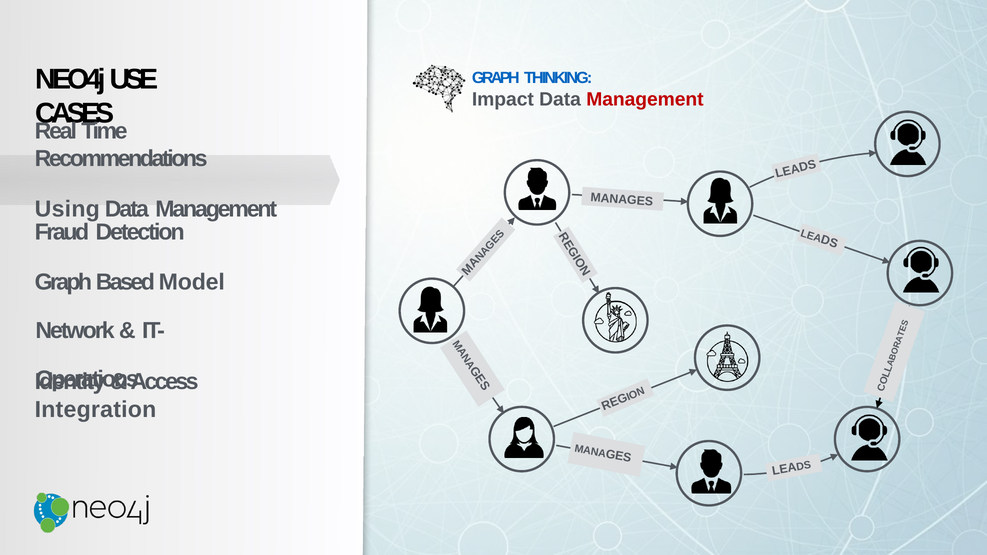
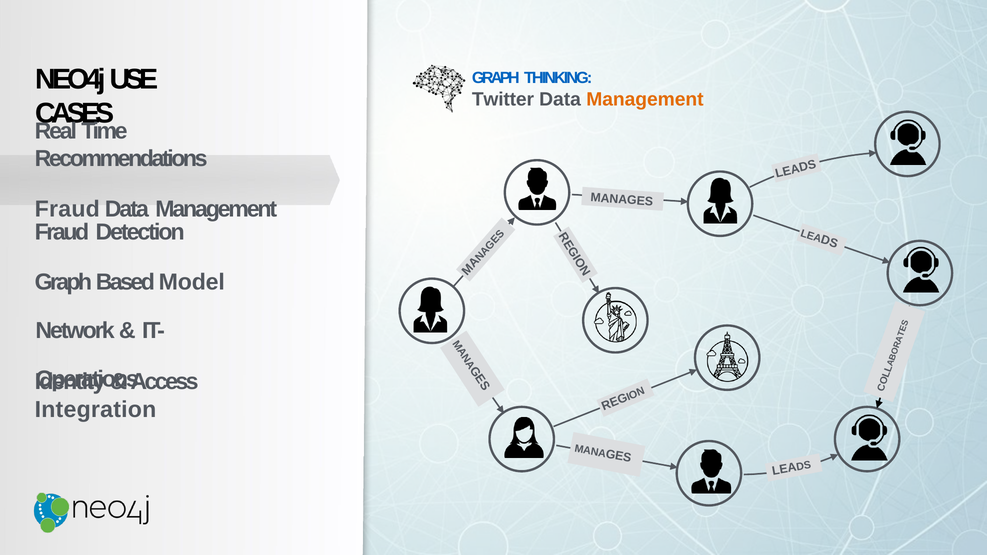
Impact: Impact -> Twitter (503, 99)
Management colour: red -> orange (645, 99)
Using: Using -> Fraud (67, 209)
